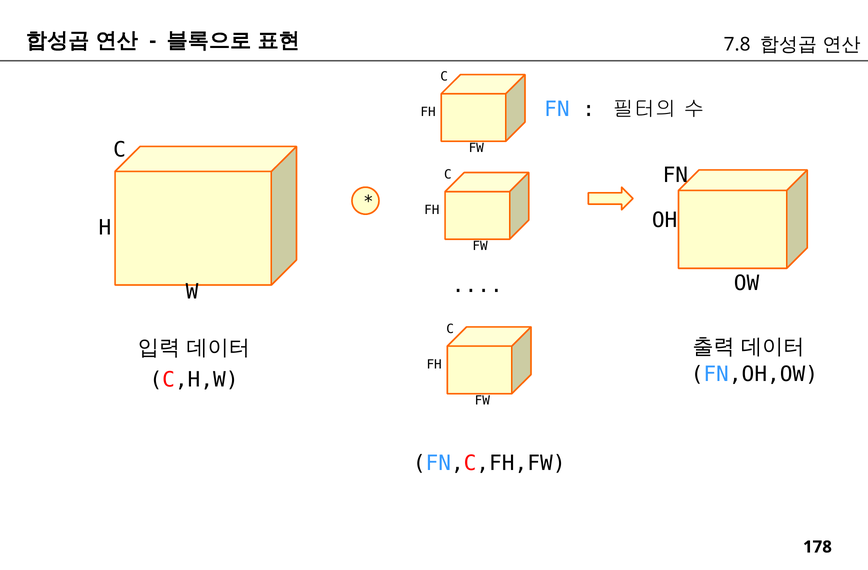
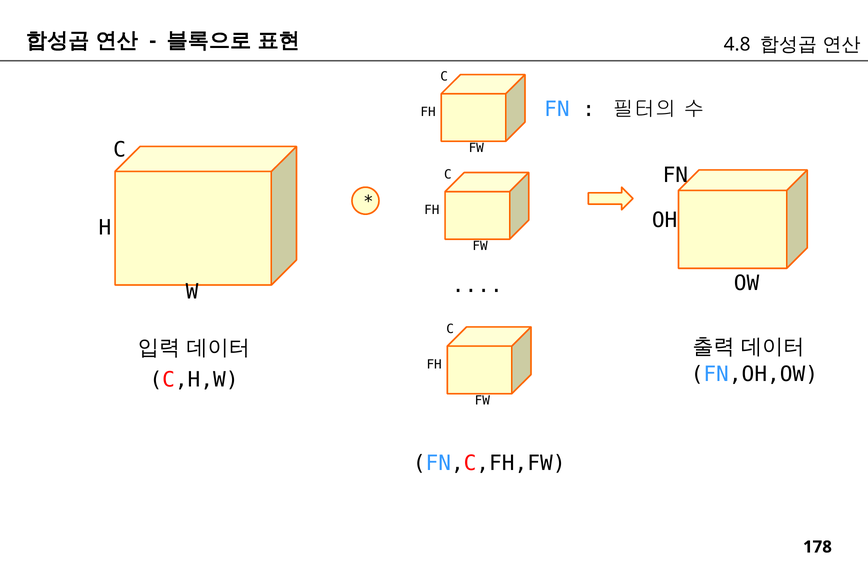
7.8: 7.8 -> 4.8 (737, 44)
